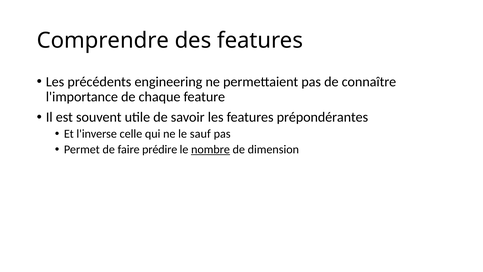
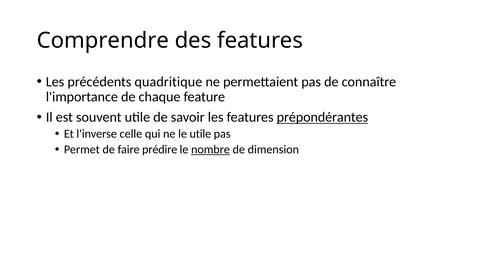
engineering: engineering -> quadritique (168, 82)
prépondérantes underline: none -> present (322, 117)
le sauf: sauf -> utile (200, 134)
